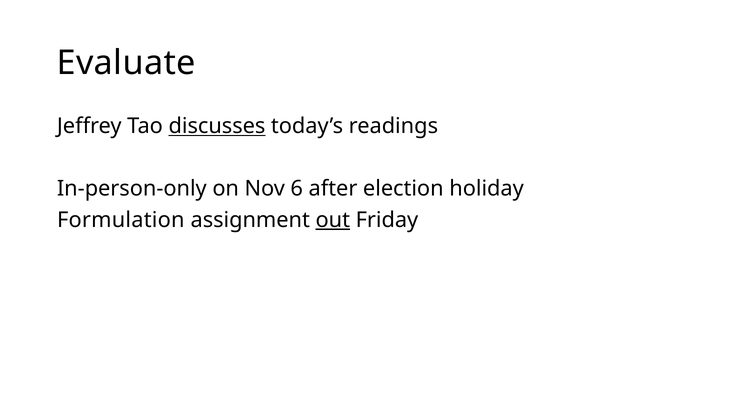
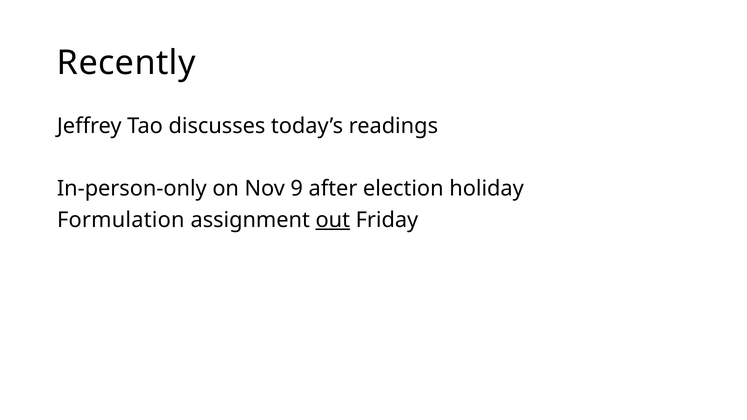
Evaluate: Evaluate -> Recently (126, 63)
discusses underline: present -> none (217, 126)
6: 6 -> 9 (297, 189)
